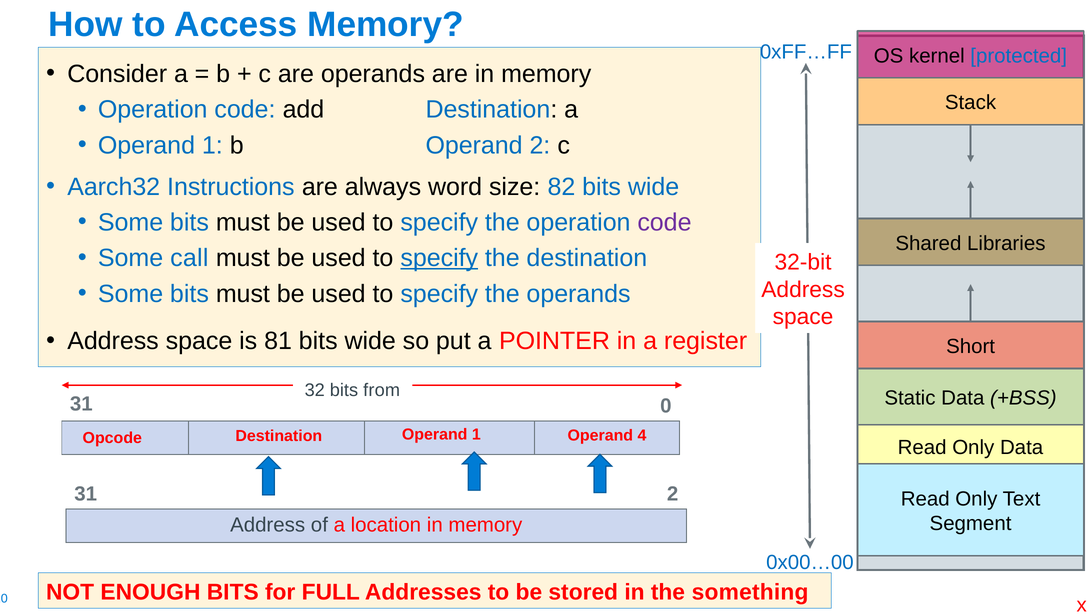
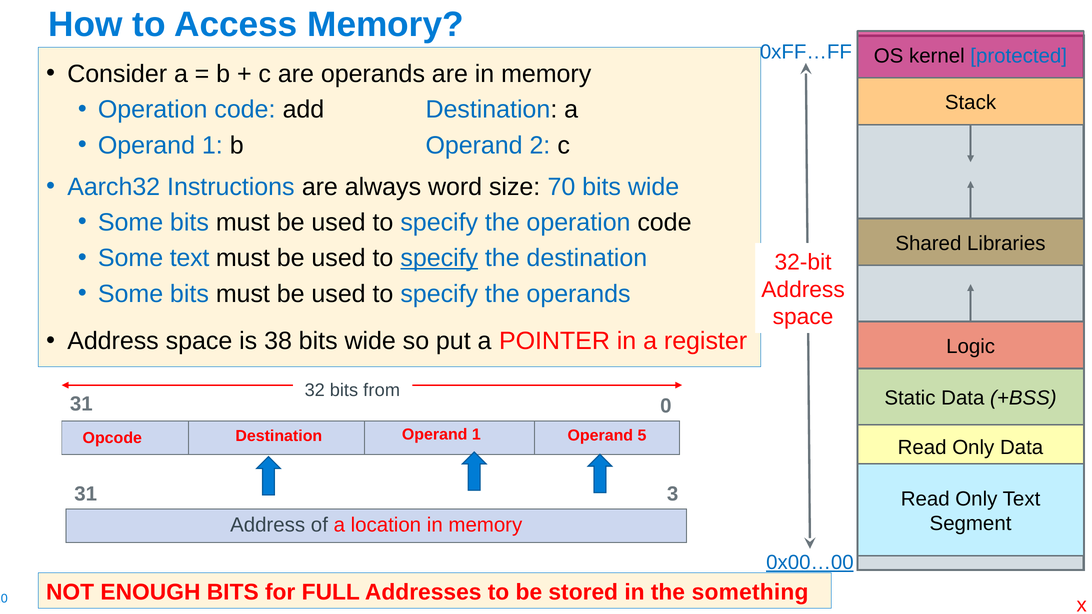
82: 82 -> 70 (561, 187)
code colour: purple -> black (664, 223)
Some call: call -> text (190, 258)
81: 81 -> 38 (278, 341)
Short: Short -> Logic (971, 347)
4: 4 -> 5 (642, 436)
31 2: 2 -> 3 (673, 494)
0x00…00 underline: none -> present (810, 563)
